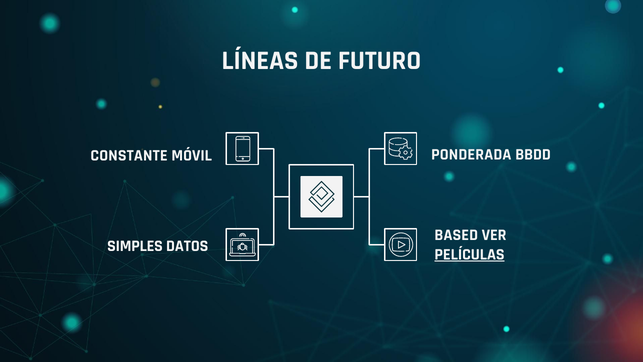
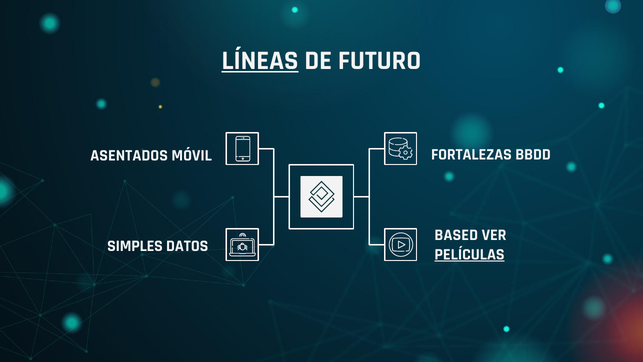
LÍNEAS underline: none -> present (260, 60)
CONSTANTE: CONSTANTE -> ASENTADOS (129, 155)
PONDERADA: PONDERADA -> FORTALEZAS (471, 155)
